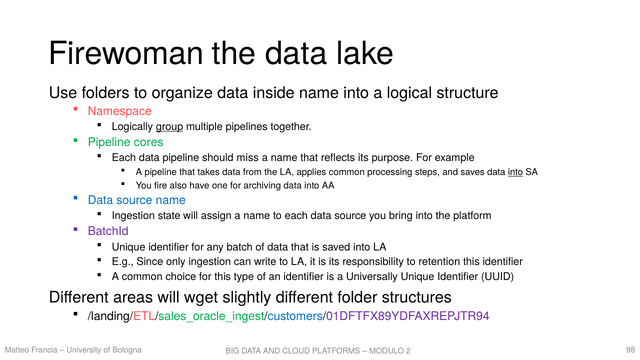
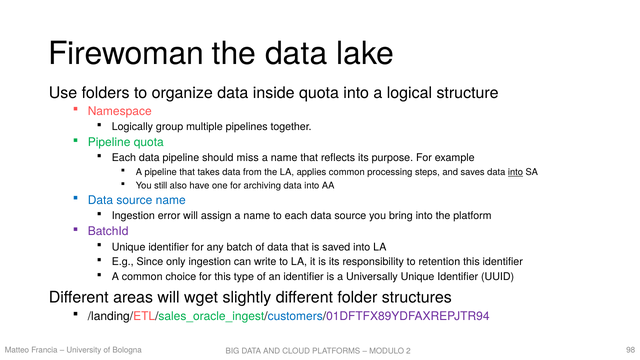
inside name: name -> quota (319, 93)
group underline: present -> none (170, 127)
Pipeline cores: cores -> quota (149, 142)
fire: fire -> still (161, 185)
state: state -> error (169, 216)
